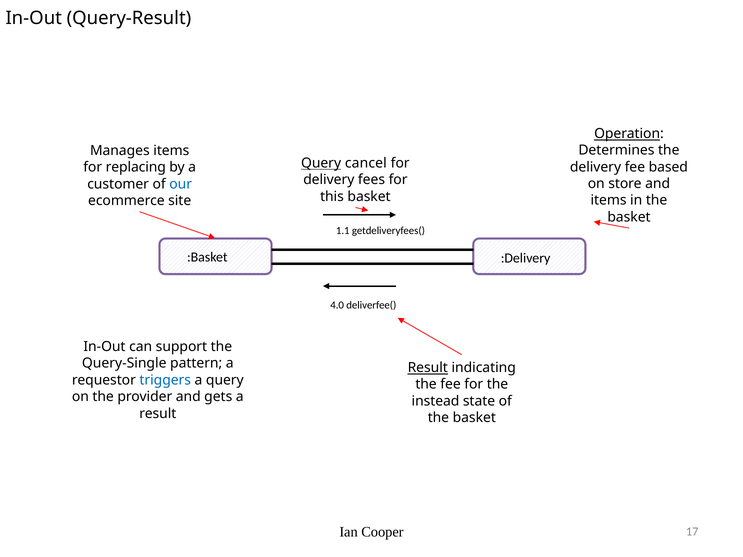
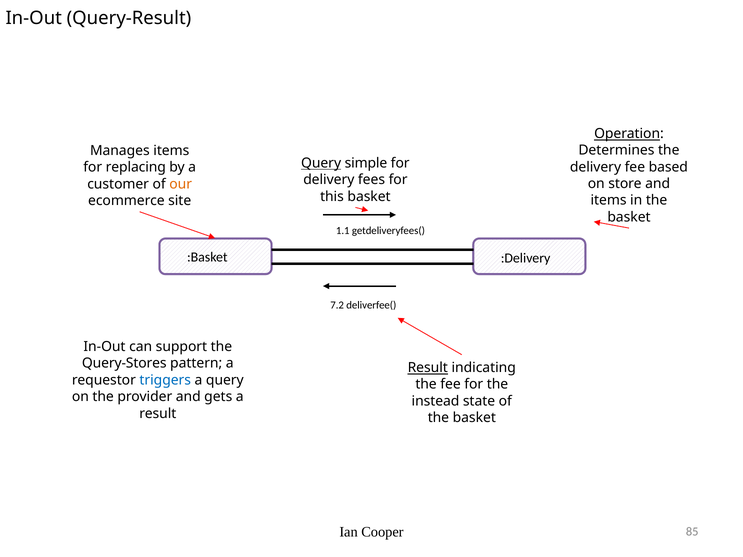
cancel: cancel -> simple (366, 163)
our colour: blue -> orange (181, 184)
4.0: 4.0 -> 7.2 (337, 306)
Query-Single: Query-Single -> Query-Stores (124, 364)
17: 17 -> 85 (692, 532)
